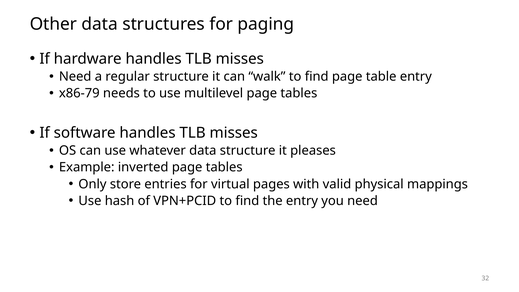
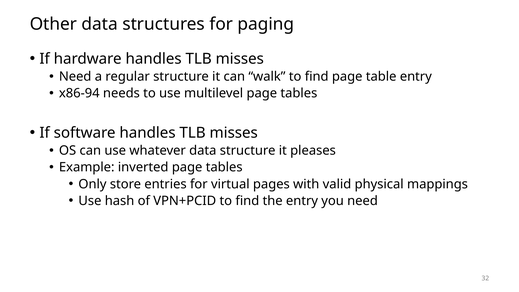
x86-79: x86-79 -> x86-94 (79, 93)
